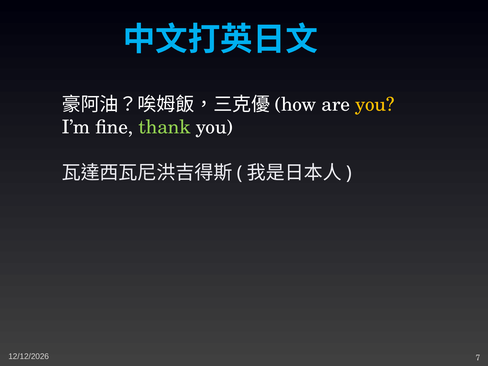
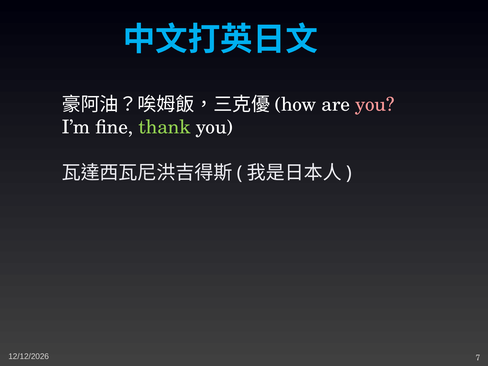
you colour: yellow -> pink (375, 104)
